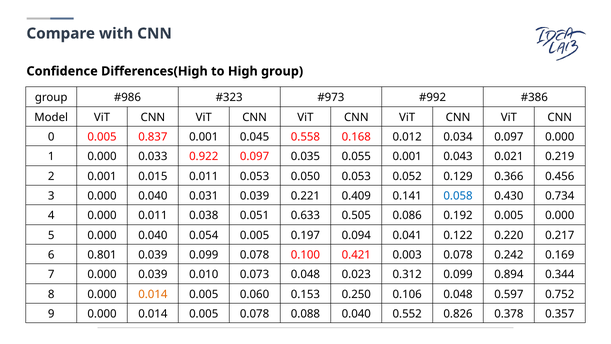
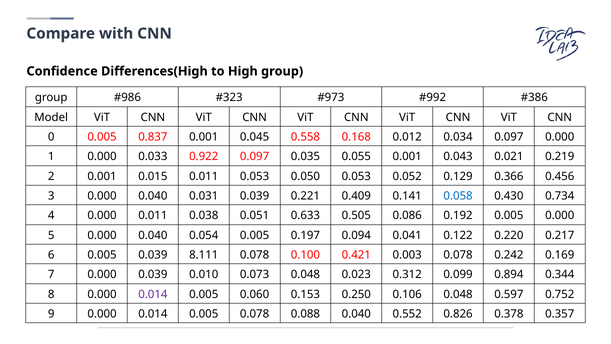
6 0.801: 0.801 -> 0.005 (102, 255)
0.039 0.099: 0.099 -> 8.111 (204, 255)
0.014 colour: orange -> purple (153, 294)
